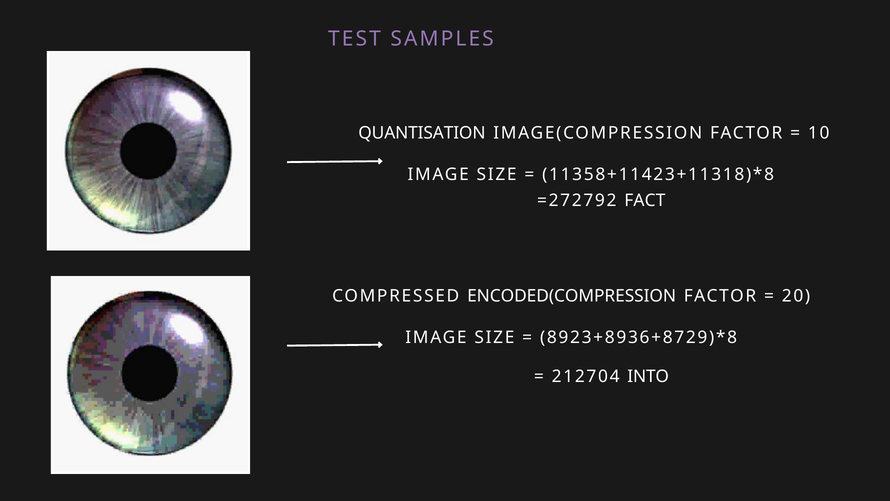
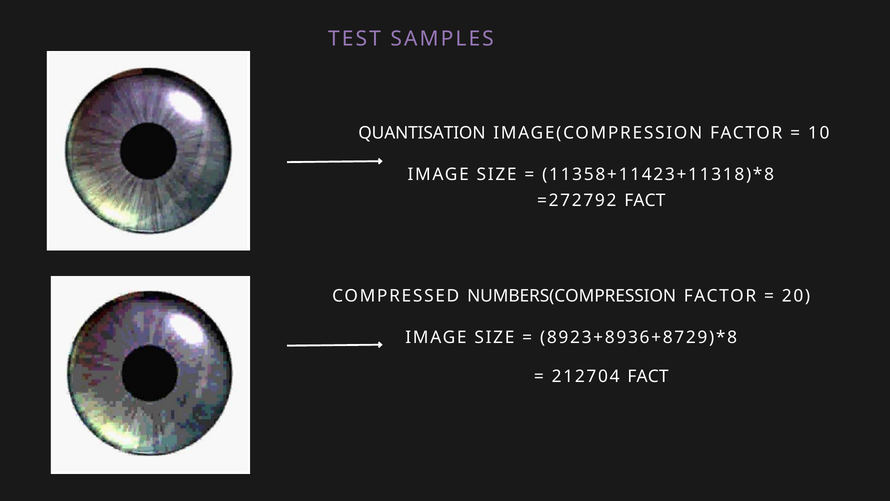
ENCODED(COMPRESSION: ENCODED(COMPRESSION -> NUMBERS(COMPRESSION (572, 296)
212704 INTO: INTO -> FACT (648, 376)
